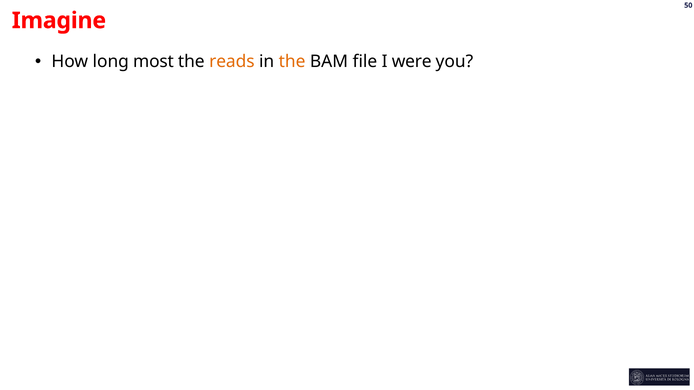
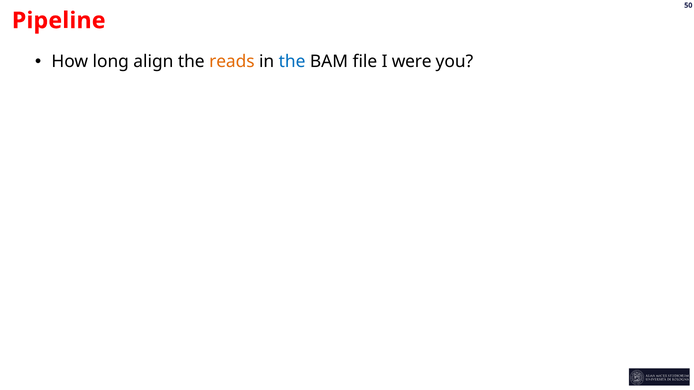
Imagine: Imagine -> Pipeline (59, 21)
most: most -> align (153, 62)
the colour: orange -> blue (292, 62)
